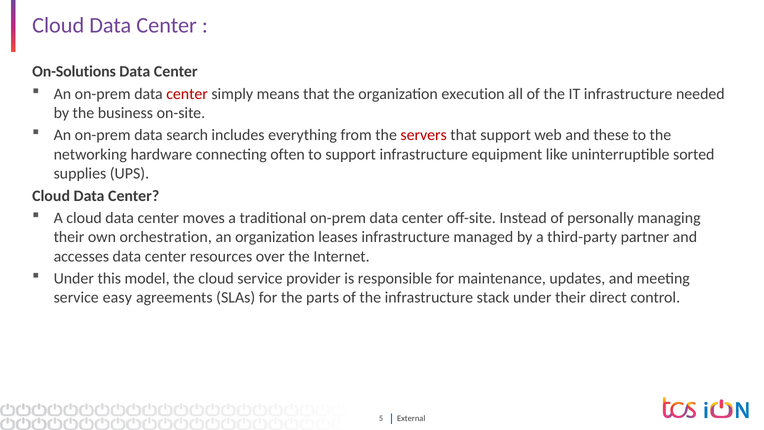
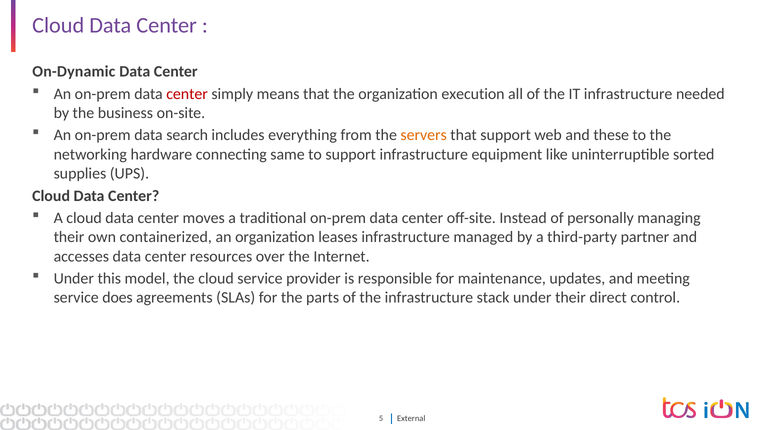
On-Solutions: On-Solutions -> On-Dynamic (74, 71)
servers colour: red -> orange (424, 135)
often: often -> same (288, 154)
orchestration: orchestration -> containerized (166, 237)
easy: easy -> does (118, 298)
